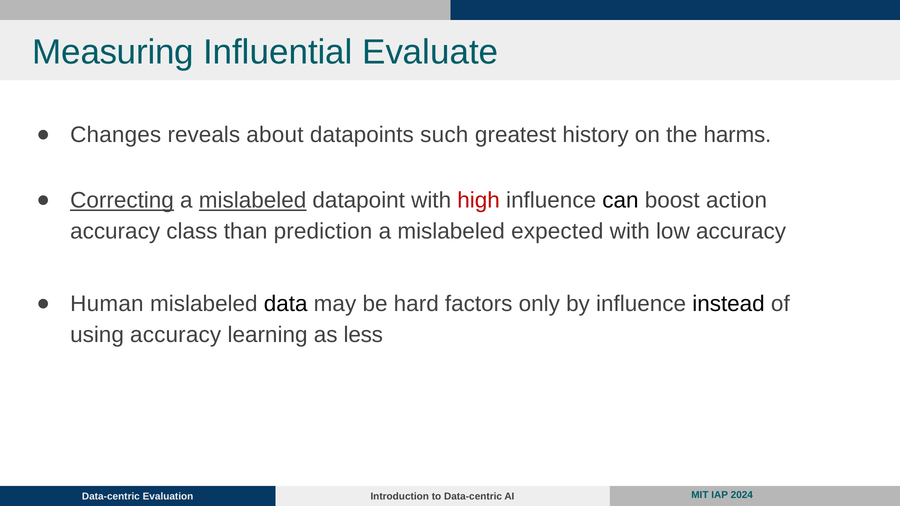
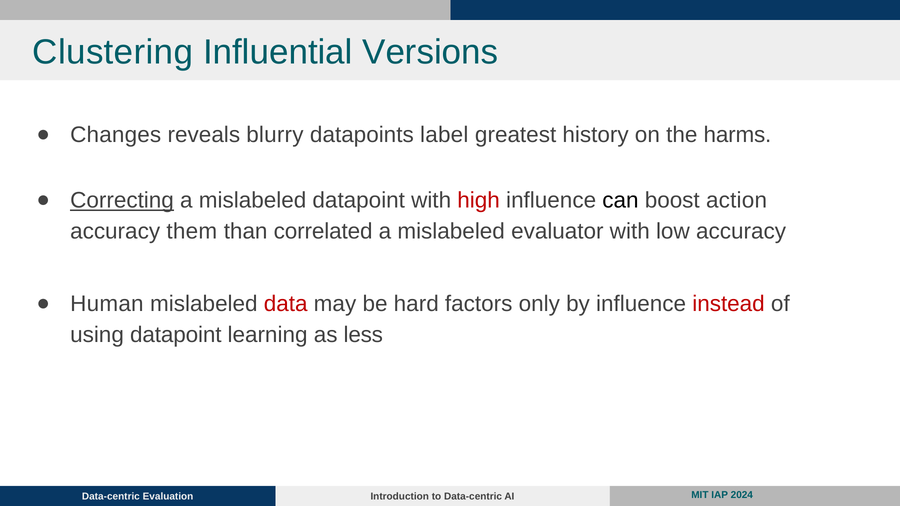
Measuring: Measuring -> Clustering (113, 52)
Evaluate: Evaluate -> Versions (430, 52)
about: about -> blurry (275, 135)
such: such -> label (444, 135)
mislabeled underline: present -> none (253, 201)
class: class -> them (192, 232)
prediction: prediction -> correlated (323, 232)
expected: expected -> evaluator (557, 232)
data colour: black -> red (286, 304)
instead colour: black -> red (729, 304)
using accuracy: accuracy -> datapoint (176, 335)
